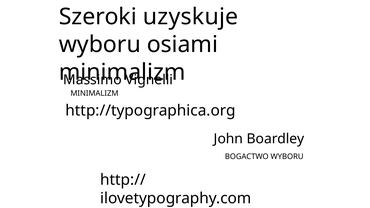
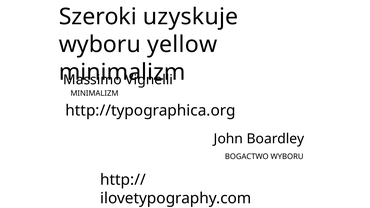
osiami: osiami -> yellow (182, 45)
